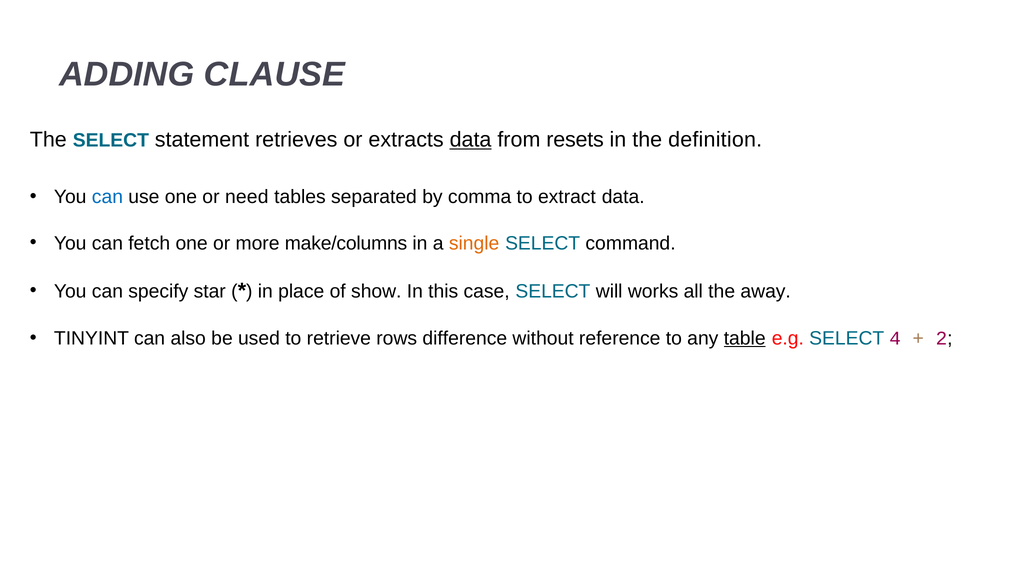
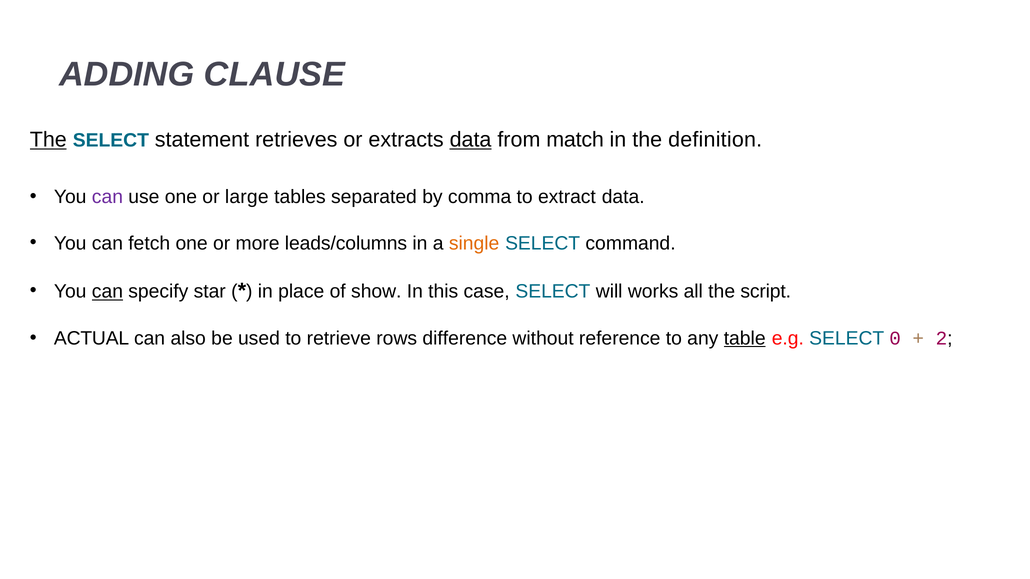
The underline: none -> present (48, 140)
resets: resets -> match (575, 140)
can colour: blue -> purple (107, 197)
need: need -> large (247, 197)
make/columns: make/columns -> leads/columns (346, 243)
can underline: none -> present (107, 292)
away: away -> script (766, 292)
TINYINT: TINYINT -> ACTUAL (92, 339)
4: 4 -> 0 (895, 339)
